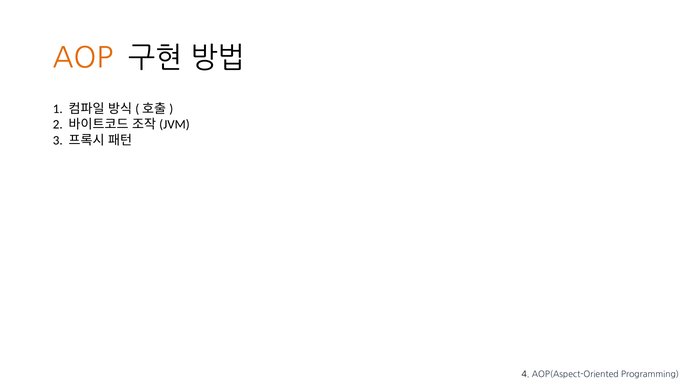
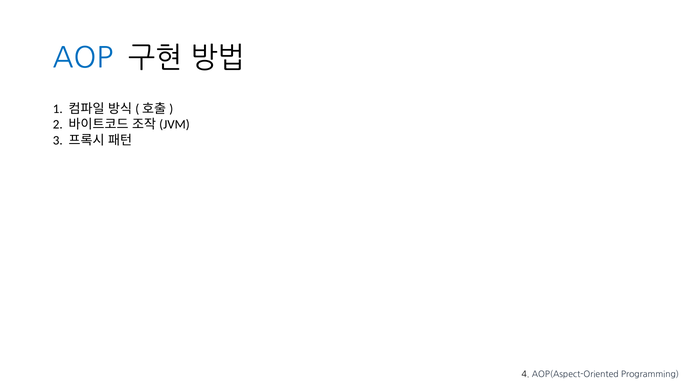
AOP colour: orange -> blue (83, 58)
